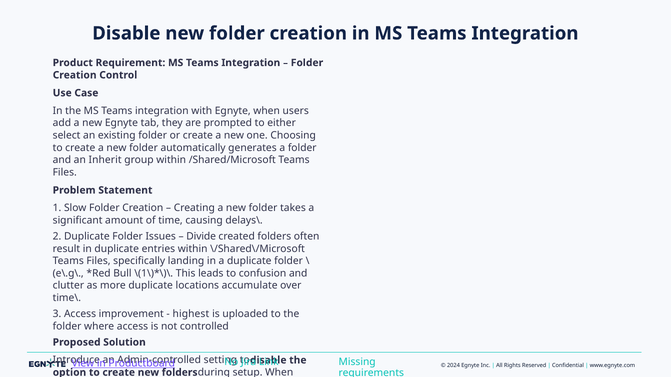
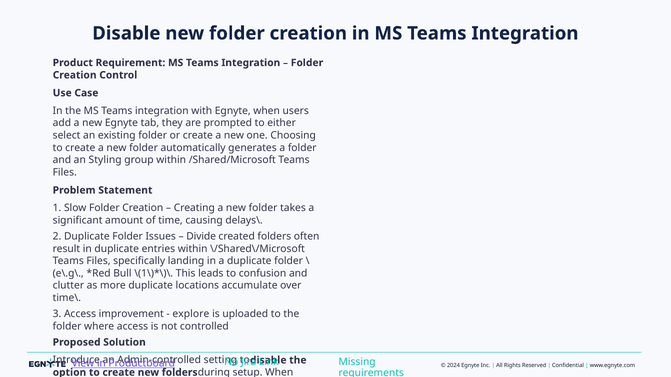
Inherit: Inherit -> Styling (105, 160)
highest: highest -> explore (191, 314)
